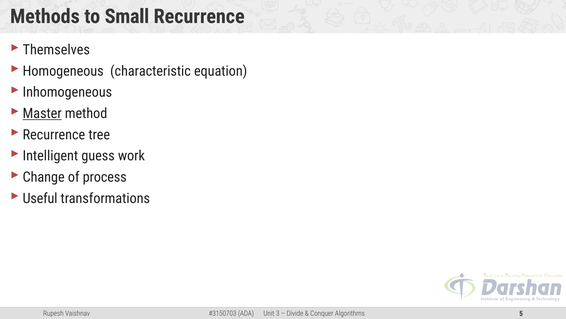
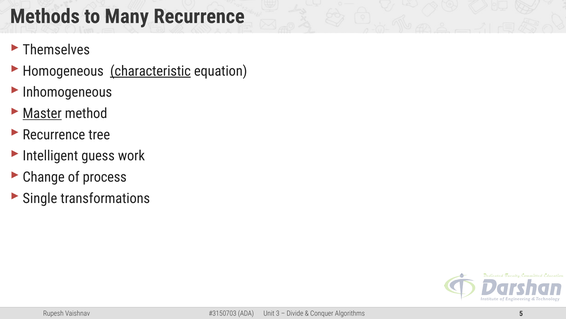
Small: Small -> Many (127, 16)
characteristic underline: none -> present (150, 71)
Useful: Useful -> Single (40, 198)
